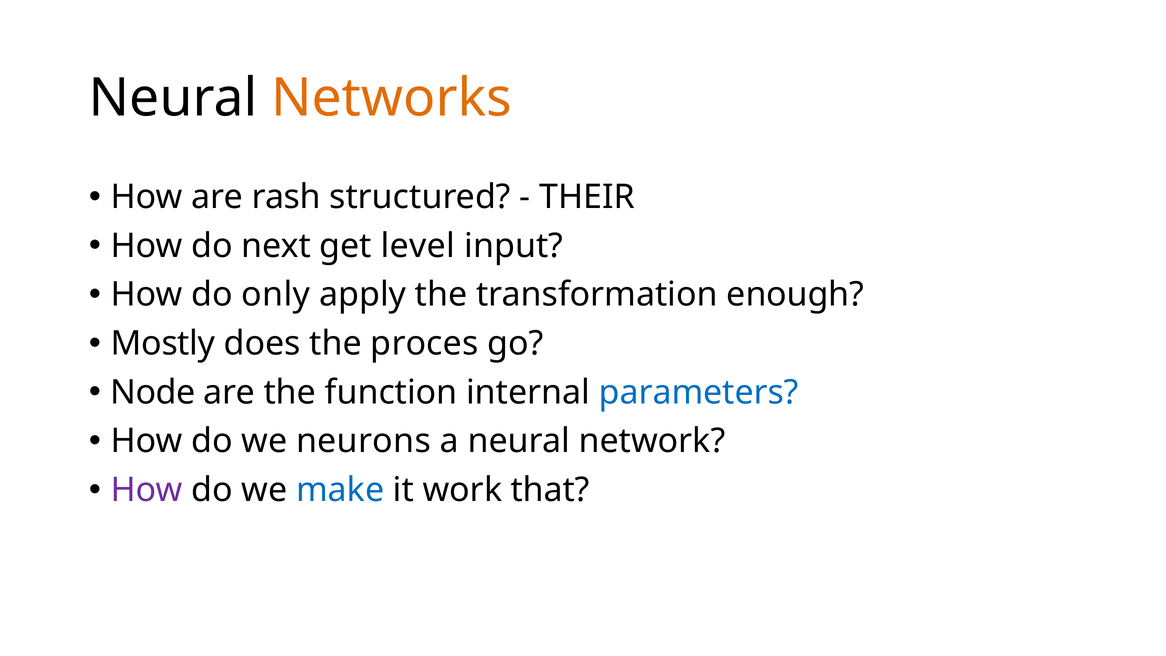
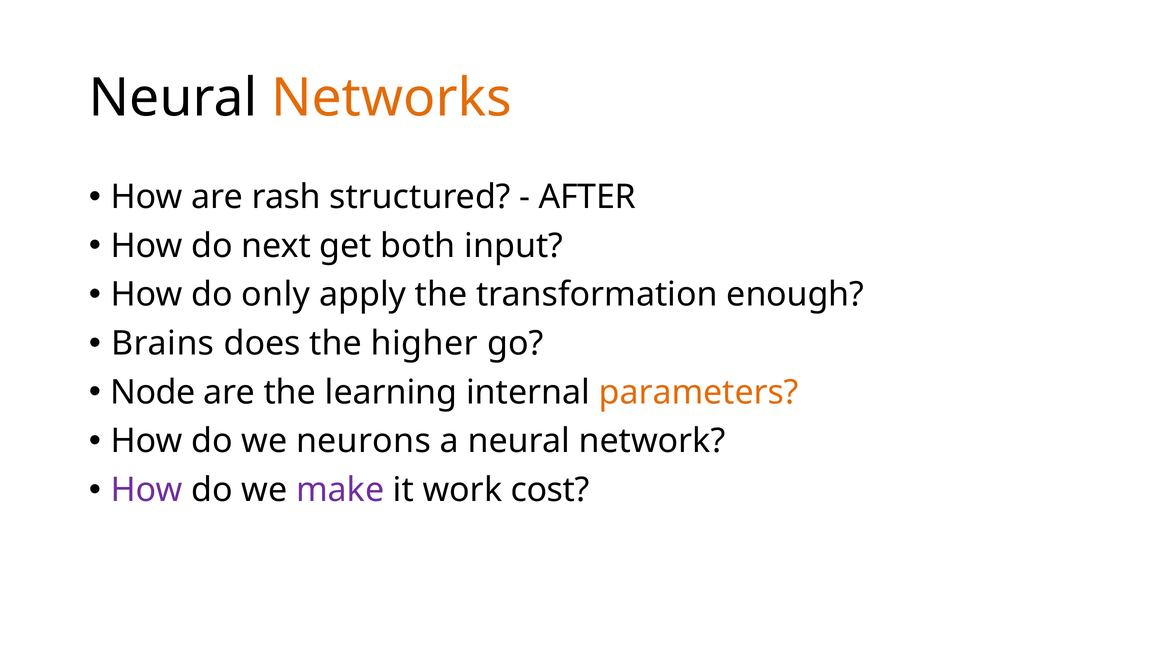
THEIR: THEIR -> AFTER (587, 197)
level: level -> both (418, 246)
Mostly: Mostly -> Brains (163, 344)
proces: proces -> higher (424, 344)
function: function -> learning (391, 392)
parameters colour: blue -> orange (699, 392)
make colour: blue -> purple (340, 490)
that: that -> cost (550, 490)
